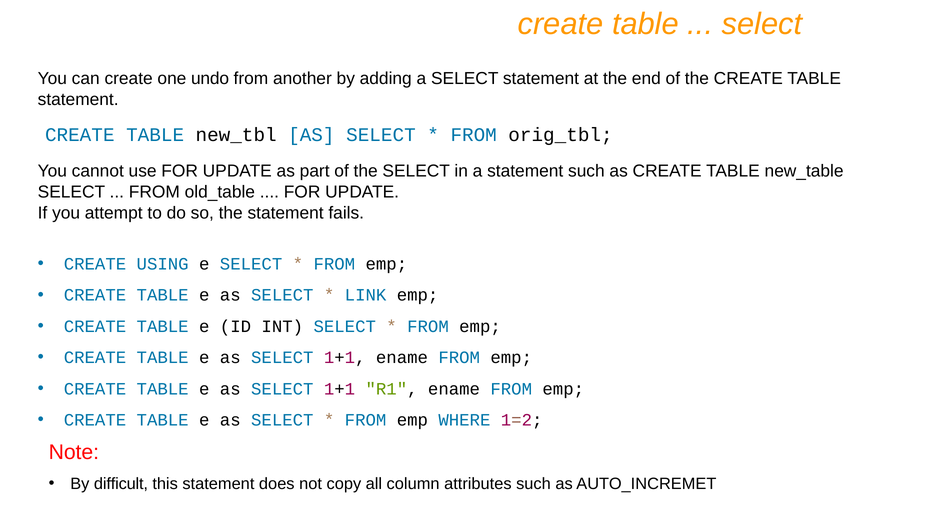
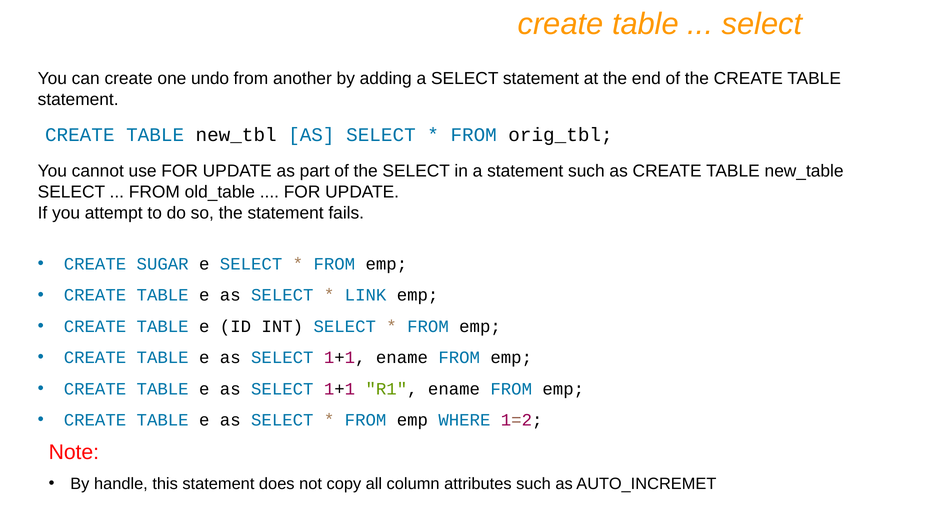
USING: USING -> SUGAR (163, 264)
difficult: difficult -> handle (121, 484)
